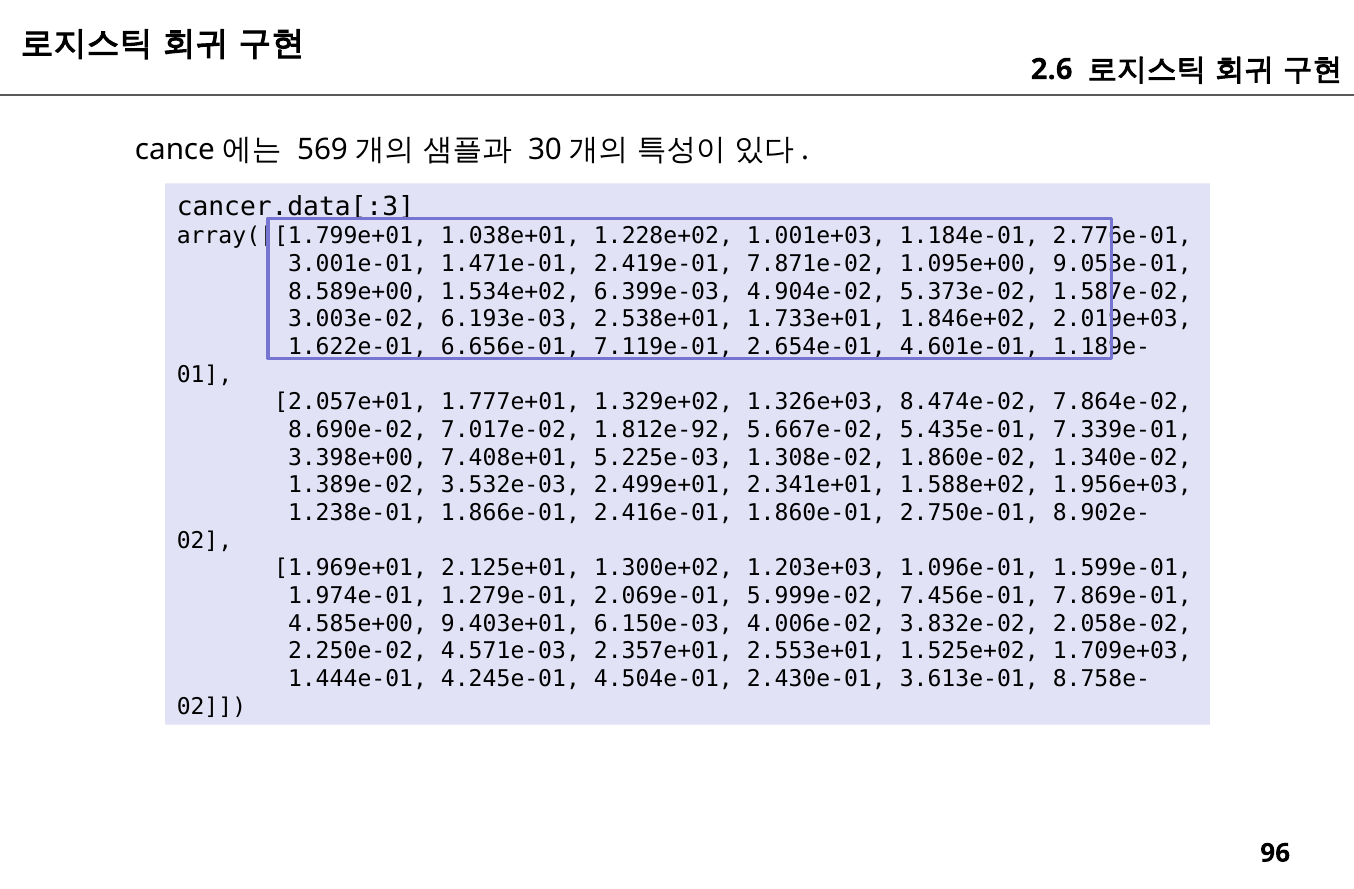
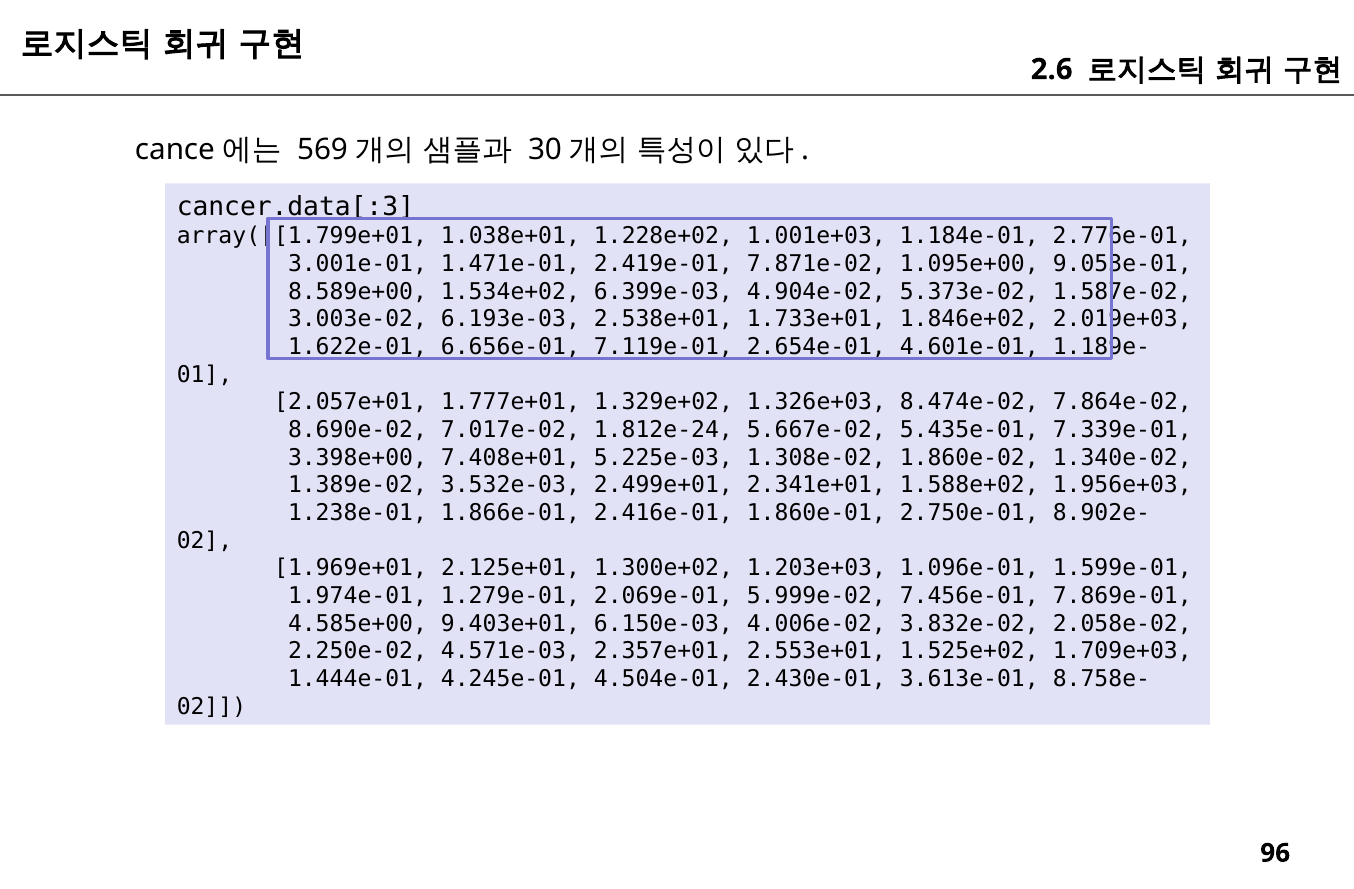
1.812e-92: 1.812e-92 -> 1.812e-24 (663, 430)
